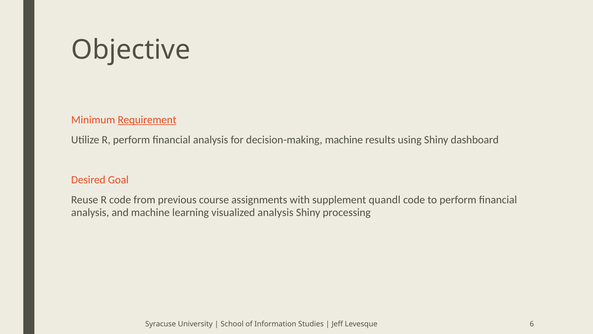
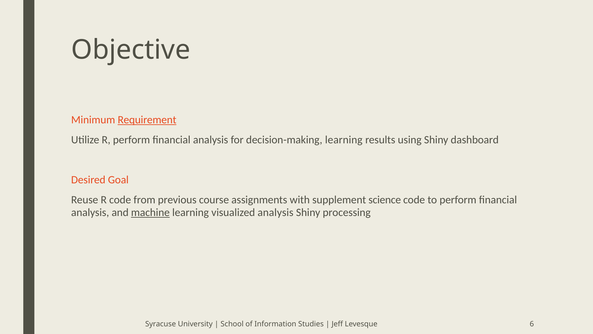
decision-making machine: machine -> learning (344, 140)
quandl: quandl -> science (385, 200)
machine underline: none -> present (150, 212)
